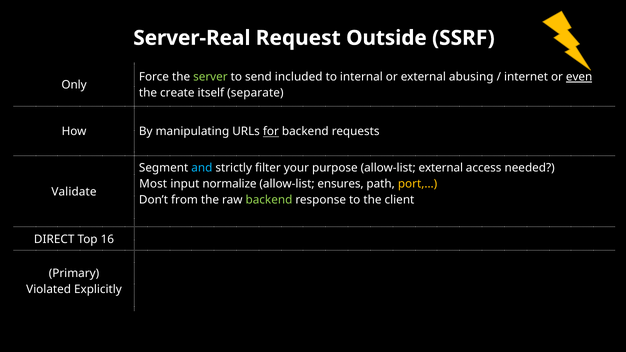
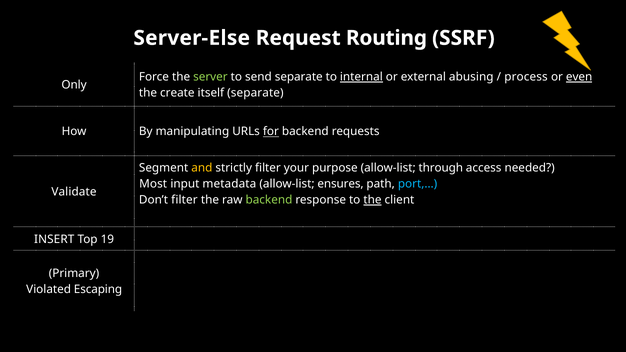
Server-Real: Server-Real -> Server-Else (192, 38)
Outside: Outside -> Routing (386, 38)
send included: included -> separate (299, 77)
internal underline: none -> present (361, 77)
internet: internet -> process (526, 77)
and colour: light blue -> yellow (202, 168)
allow-list external: external -> through (441, 168)
normalize: normalize -> metadata (229, 184)
port,… colour: yellow -> light blue (418, 184)
Don’t from: from -> filter (184, 200)
the underline: none -> present (372, 200)
DIRECT: DIRECT -> INSERT (54, 239)
16: 16 -> 19 (107, 239)
Explicitly: Explicitly -> Escaping (98, 289)
